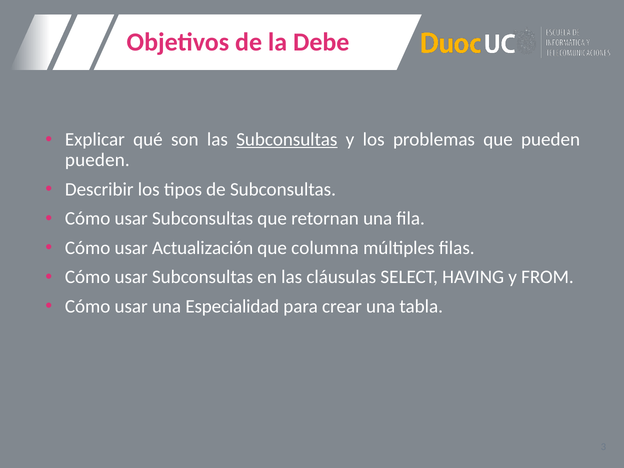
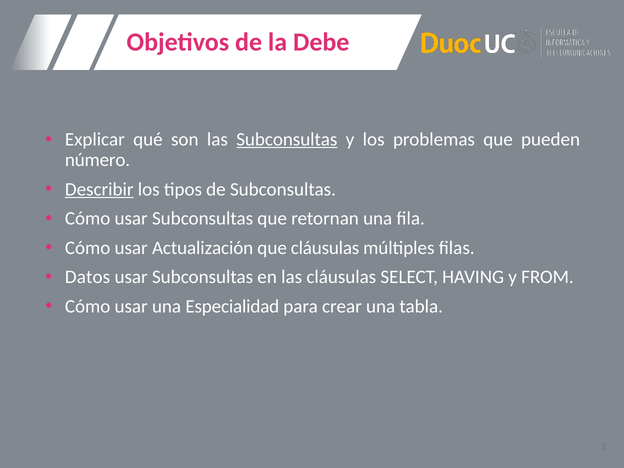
pueden: pueden -> número (98, 160)
Describir underline: none -> present (99, 189)
que columna: columna -> cláusulas (325, 248)
Cómo: Cómo -> Datos (88, 277)
